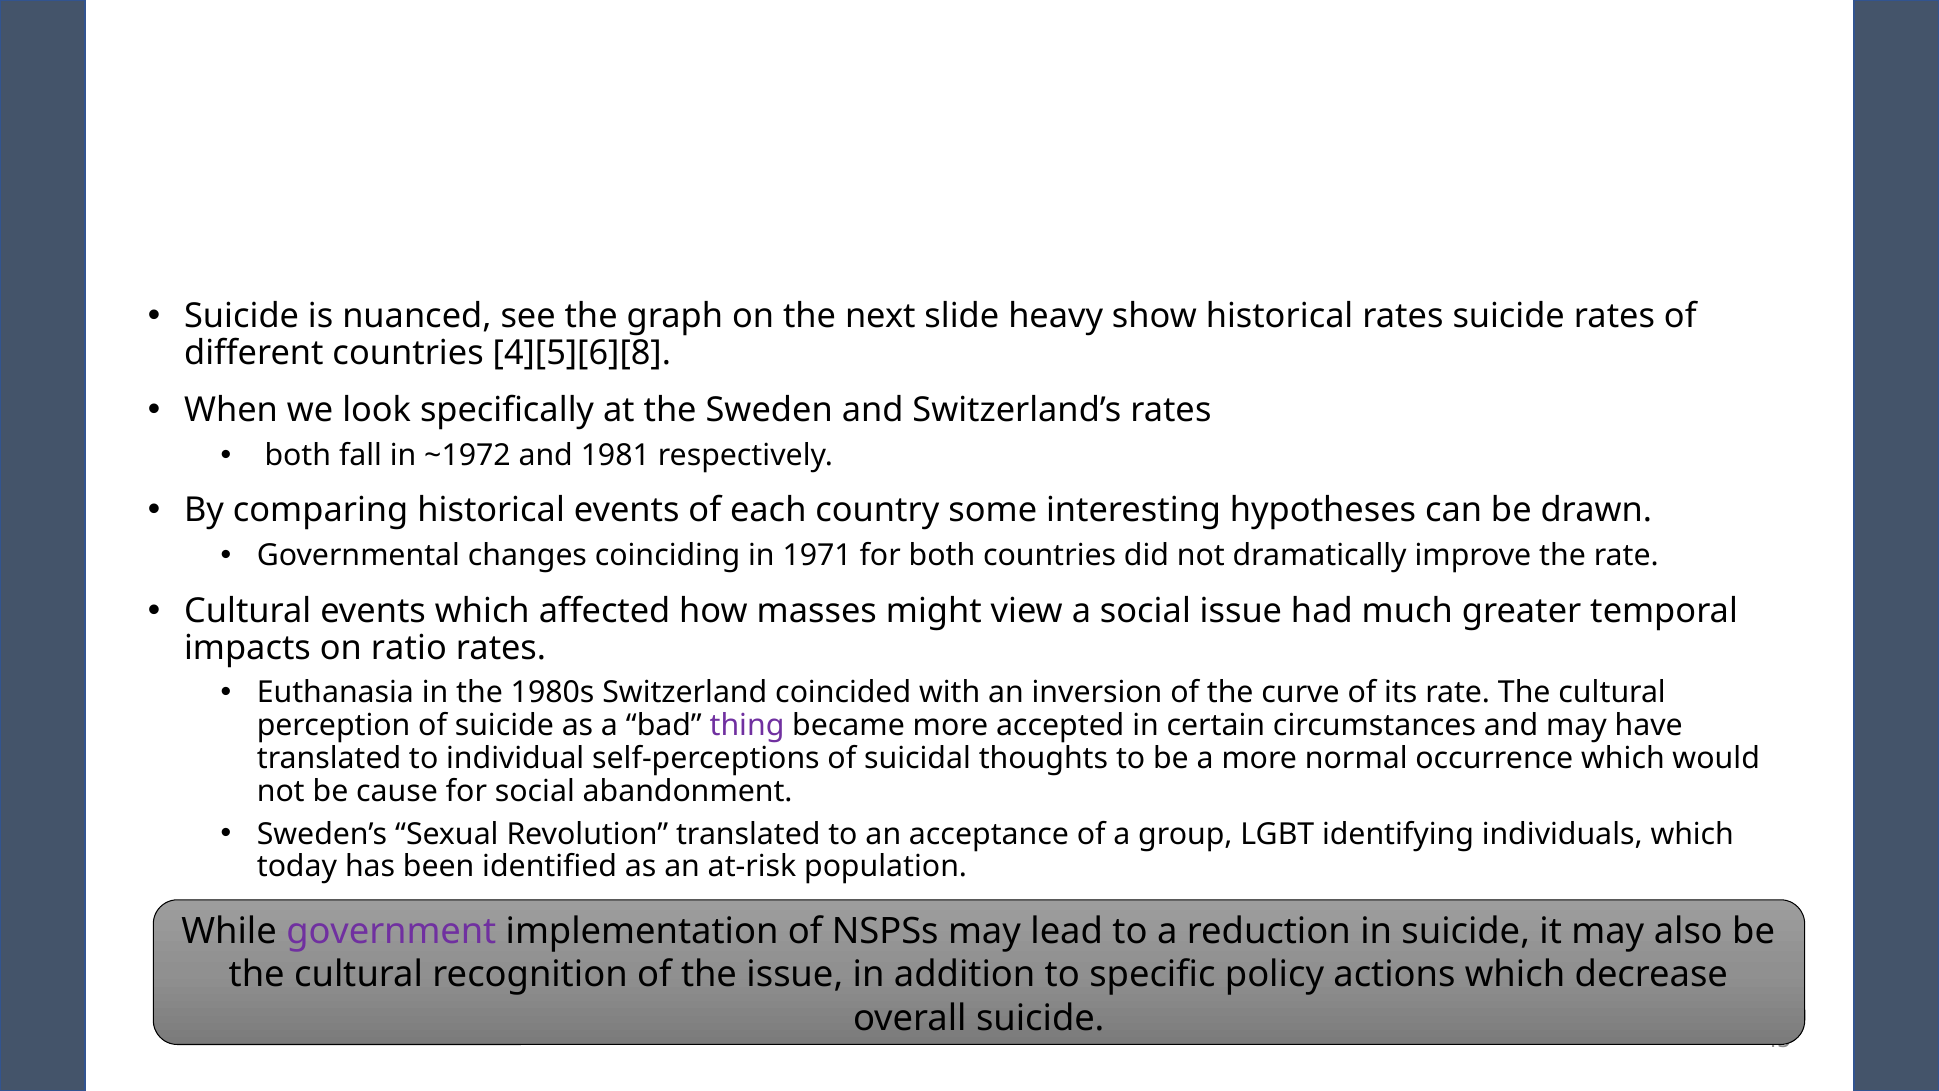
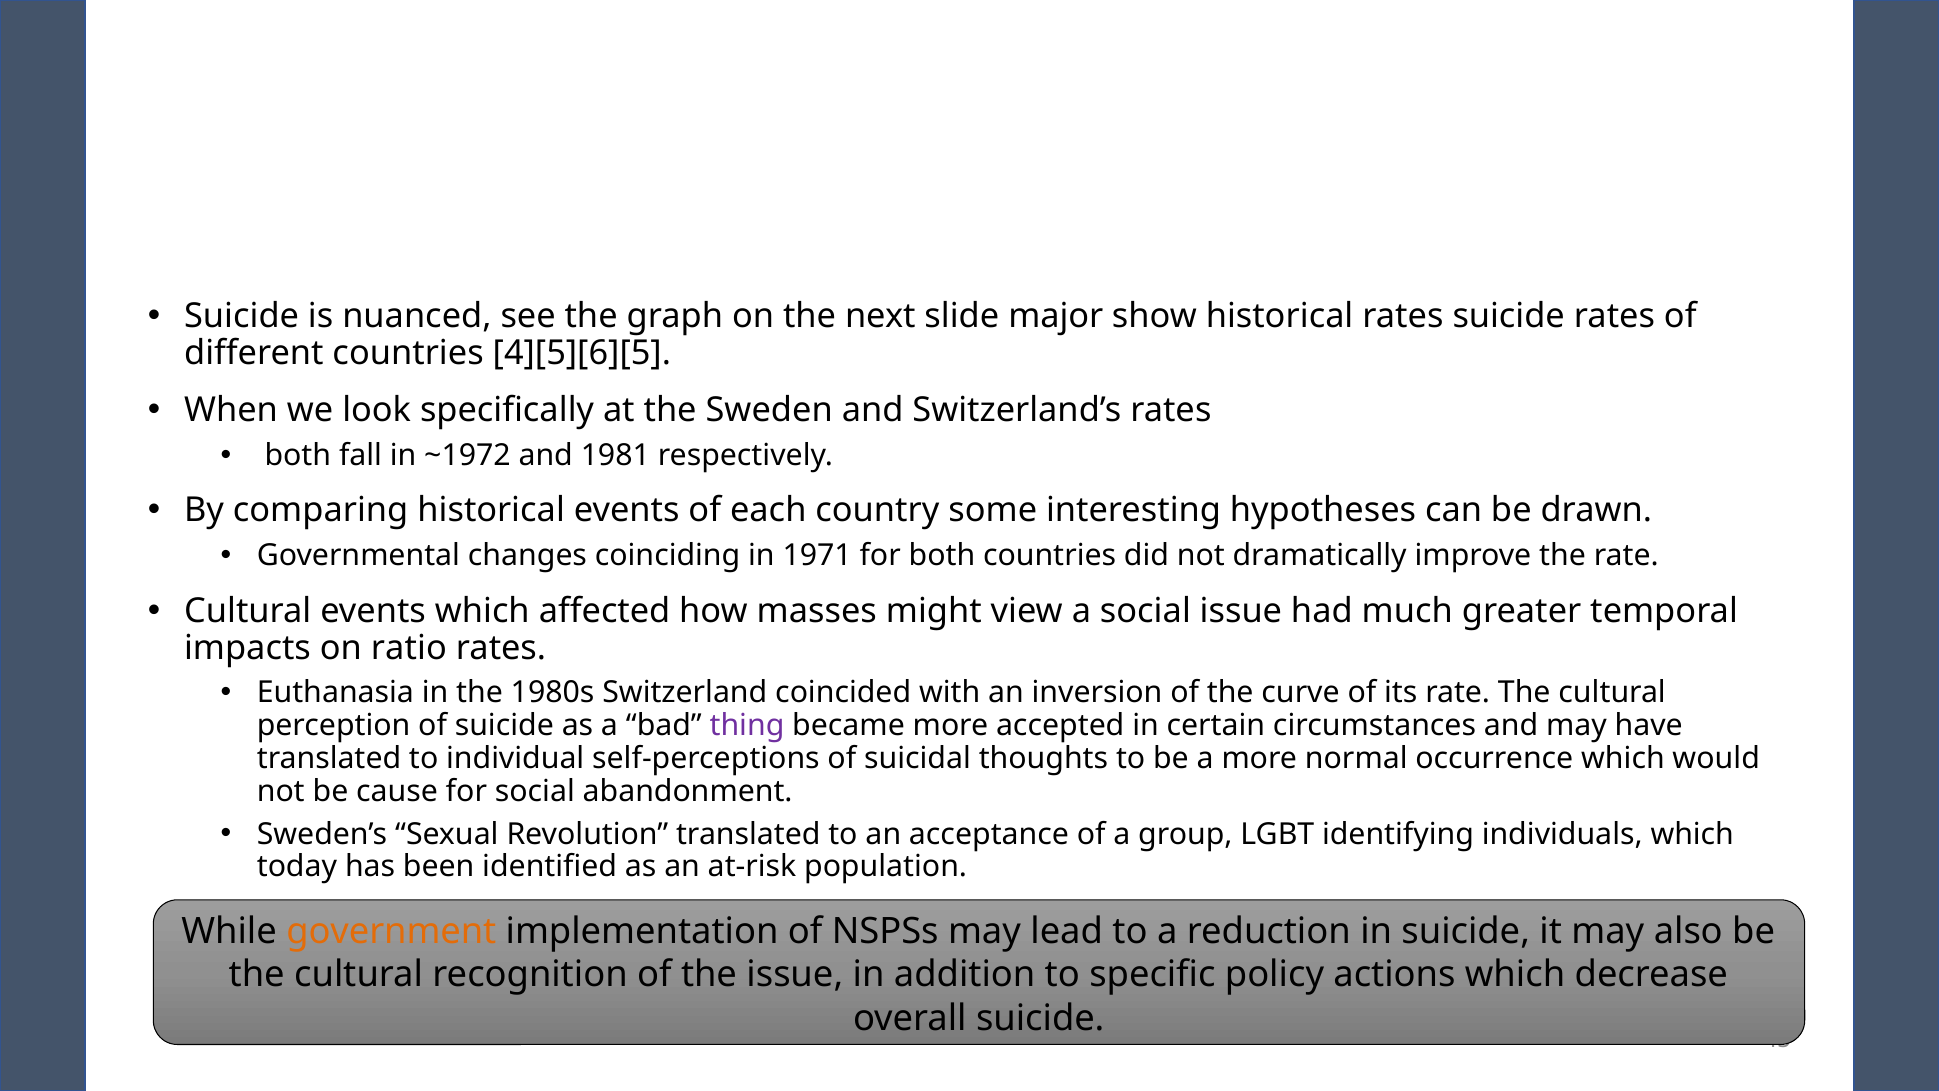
heavy: heavy -> major (1056, 316)
4][5][6][8: 4][5][6][8 -> 4][5][6][5 (582, 353)
government colour: purple -> orange (391, 931)
